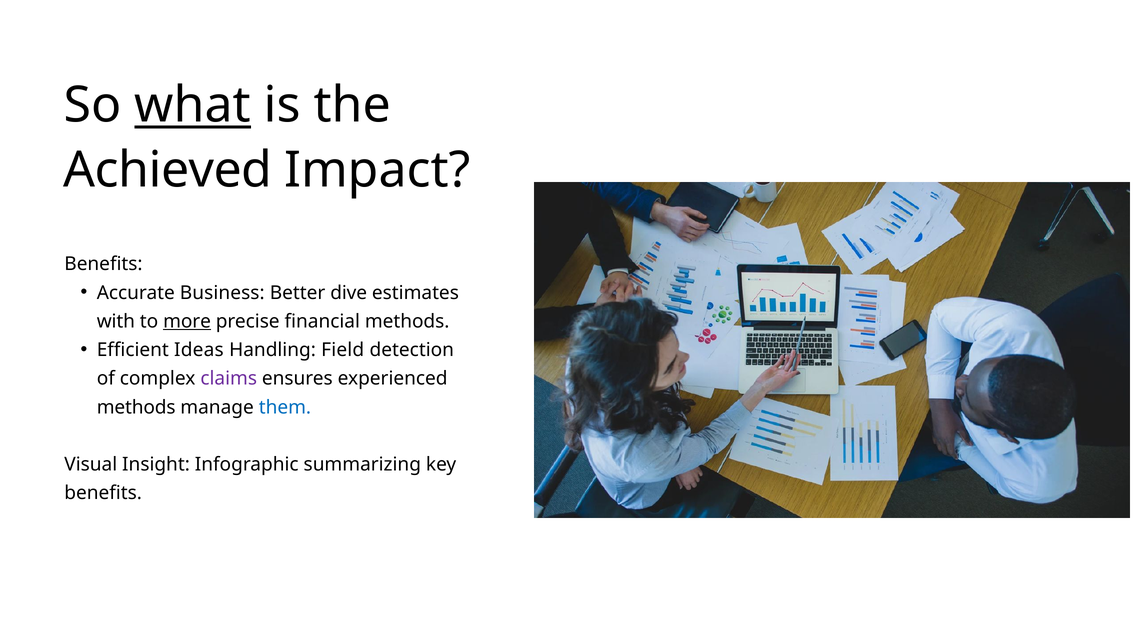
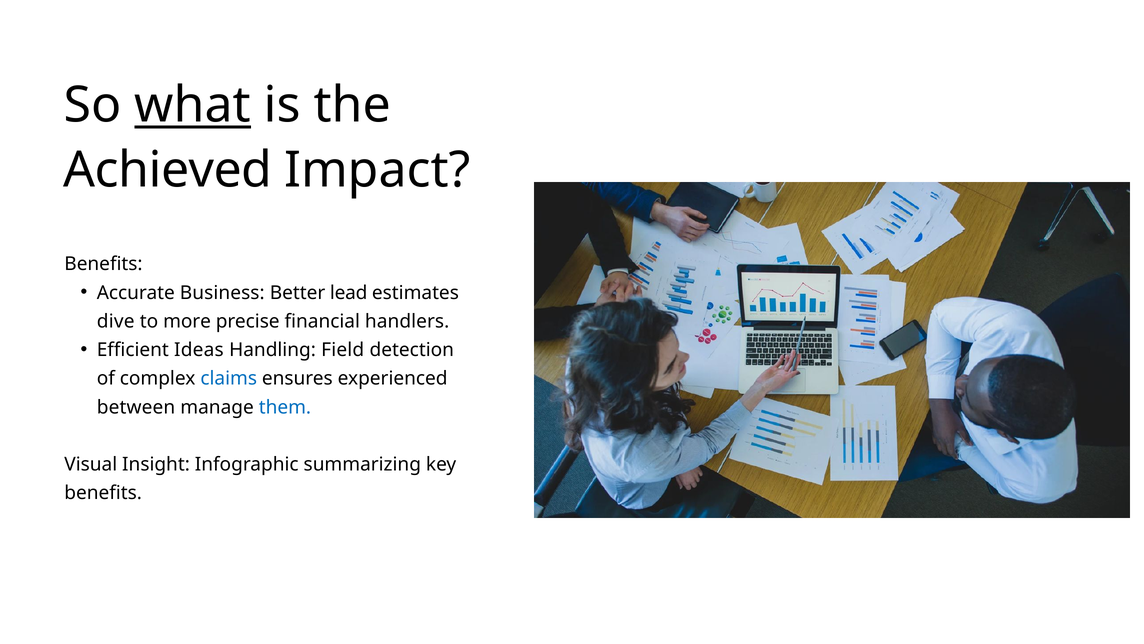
dive: dive -> lead (349, 292)
with: with -> dive (116, 321)
more underline: present -> none (187, 321)
financial methods: methods -> handlers (407, 321)
claims colour: purple -> blue (229, 378)
methods: methods -> between (136, 407)
